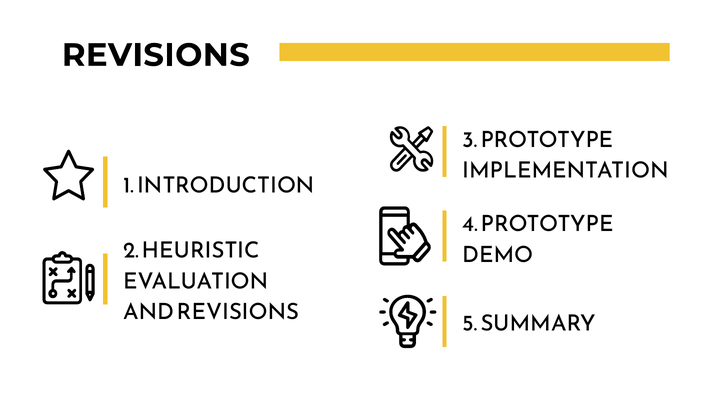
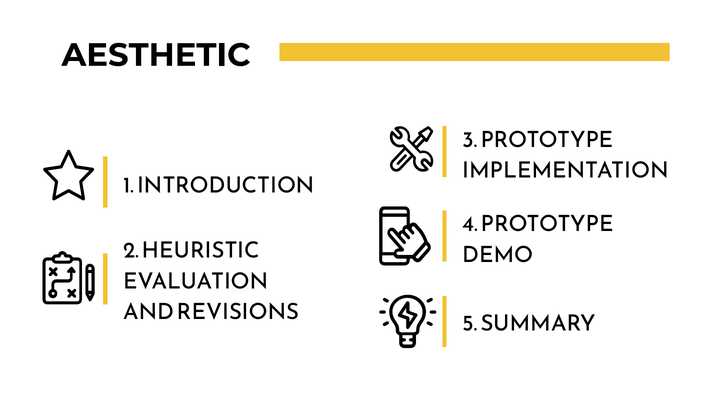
REVISIONS: REVISIONS -> AESTHETIC (156, 55)
